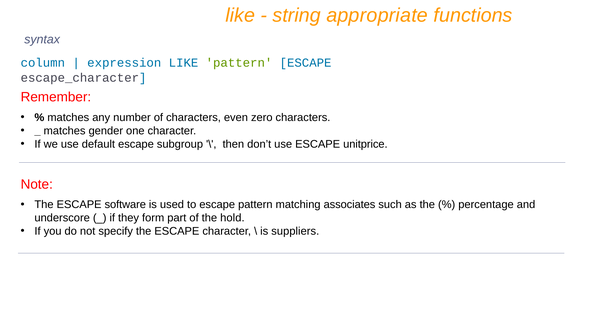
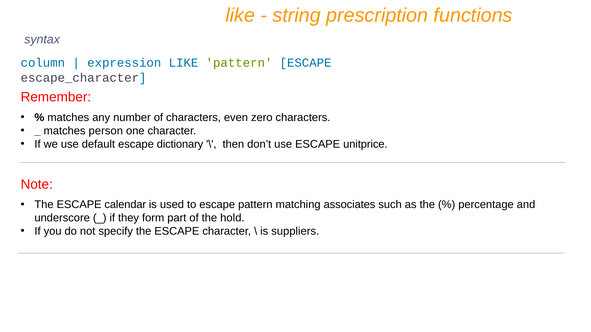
appropriate: appropriate -> prescription (377, 15)
gender: gender -> person (106, 131)
subgroup: subgroup -> dictionary (180, 144)
software: software -> calendar (125, 205)
